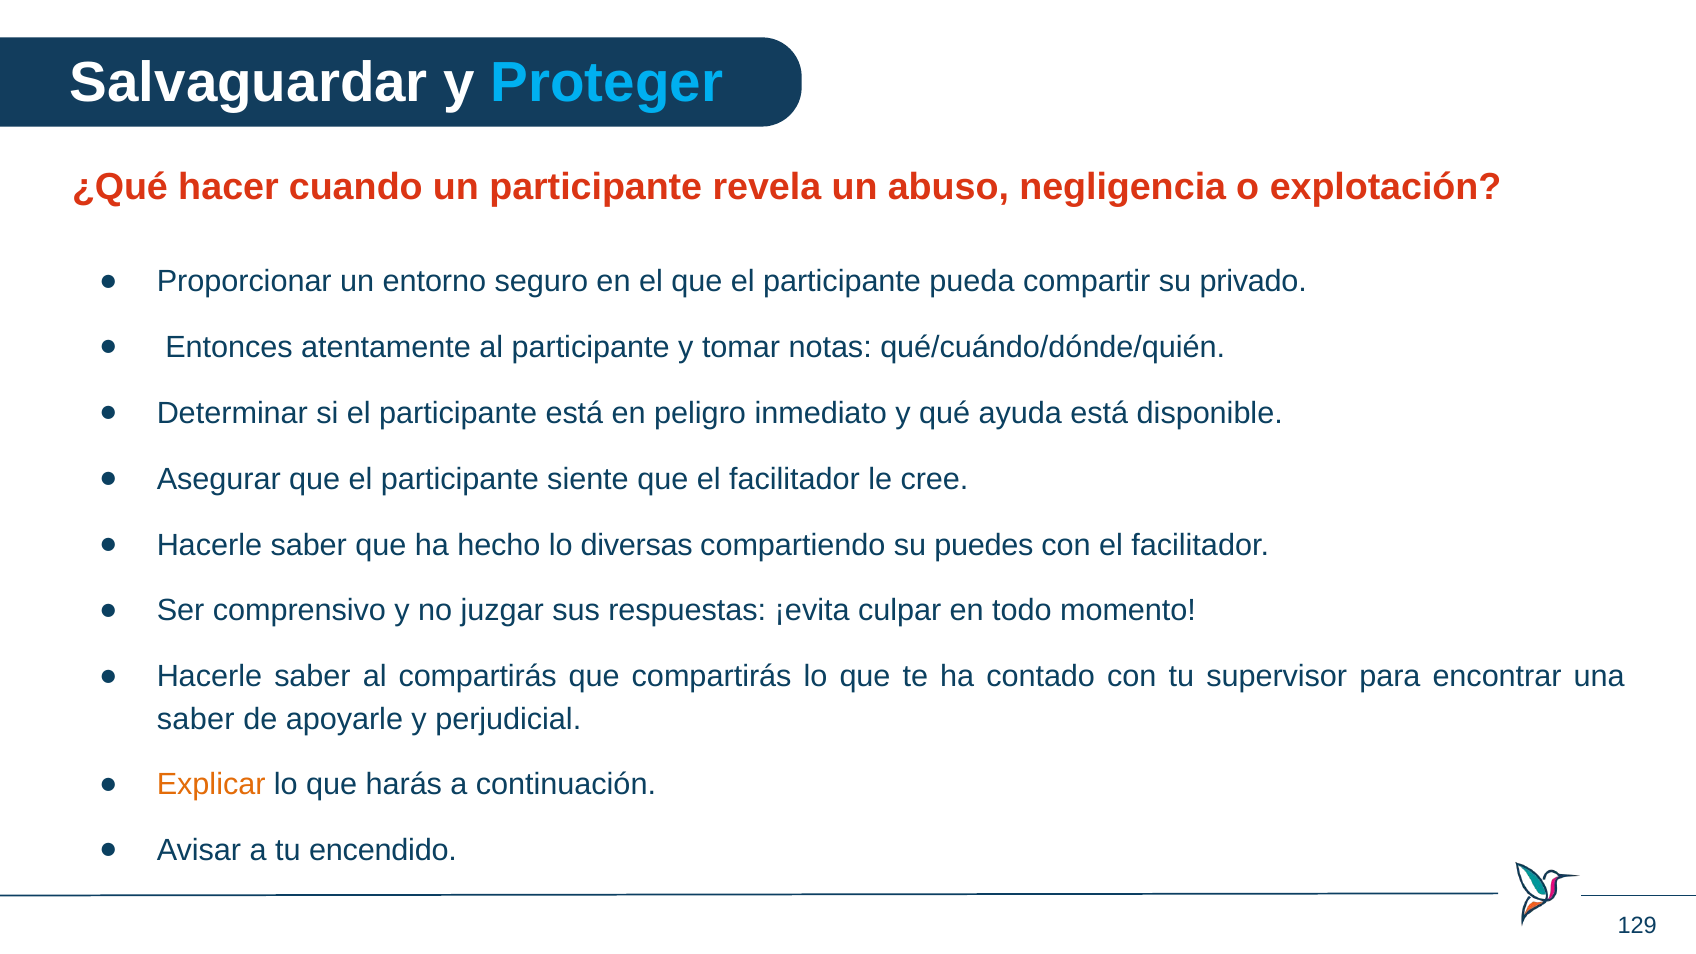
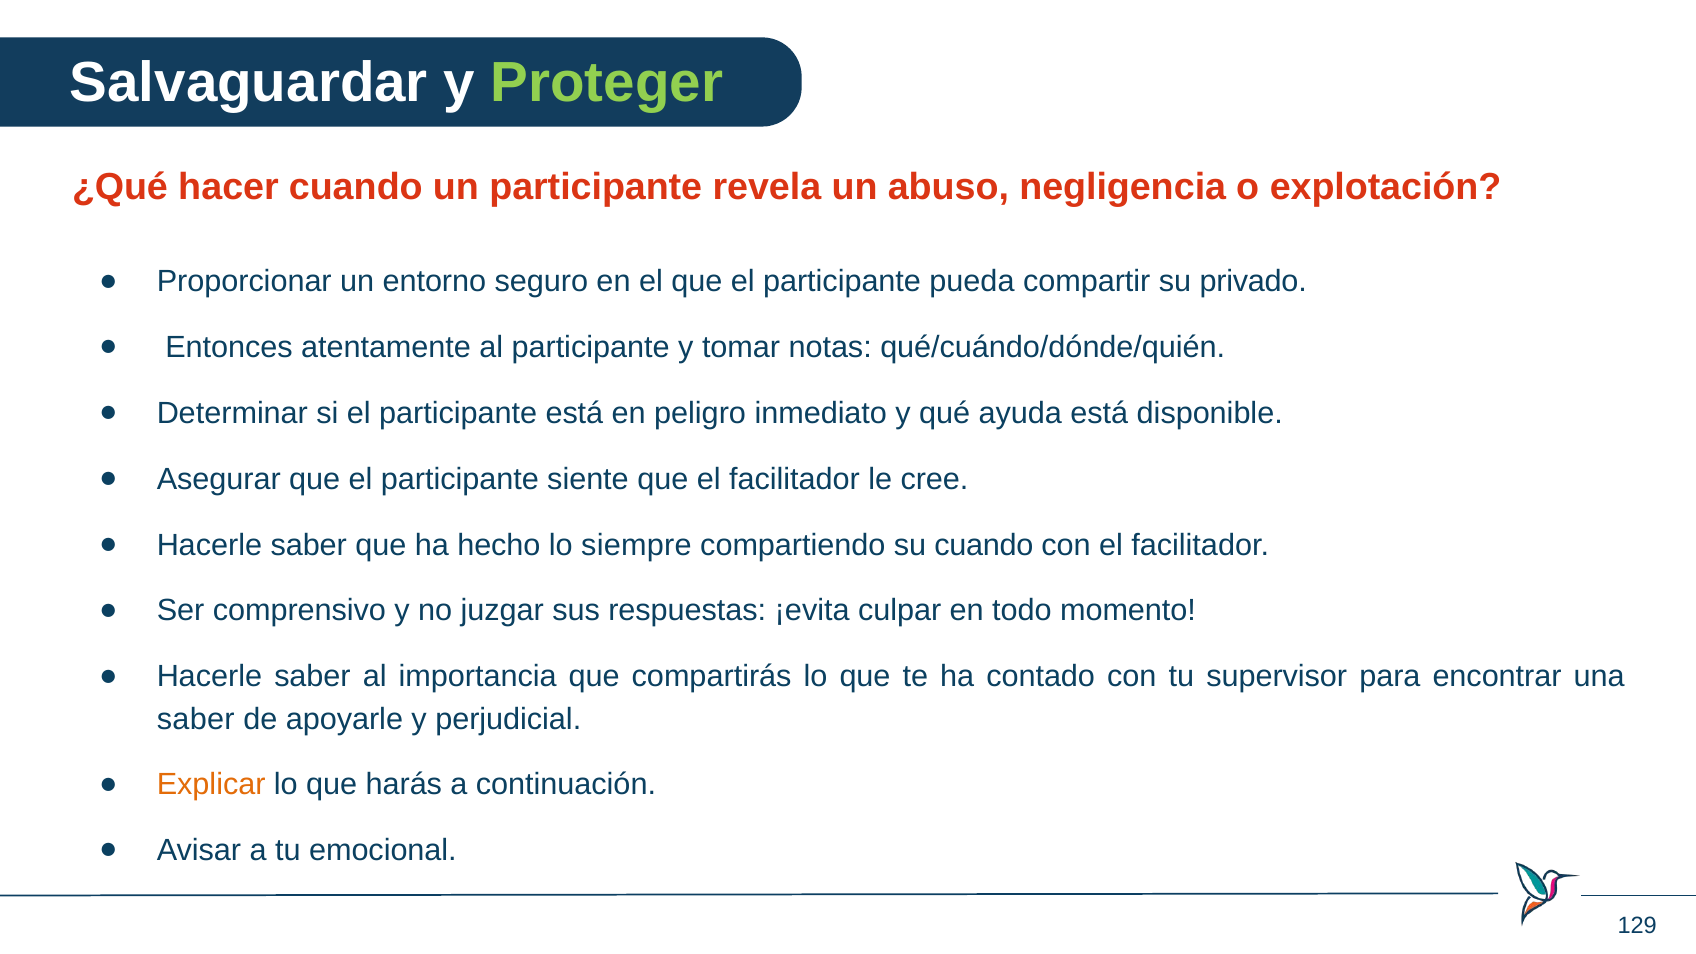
Proteger colour: light blue -> light green (607, 83)
diversas: diversas -> siempre (636, 545)
su puedes: puedes -> cuando (984, 545)
al compartirás: compartirás -> importancia (478, 677)
encendido: encendido -> emocional (383, 851)
